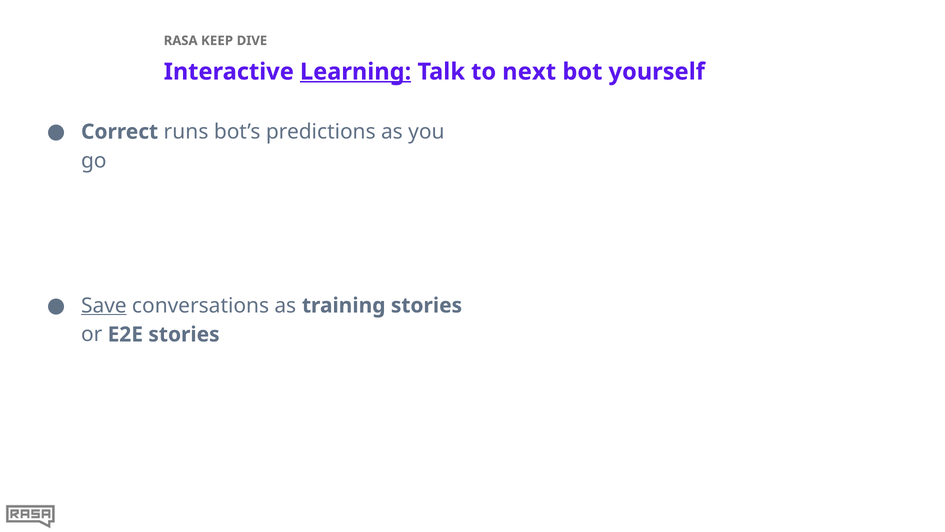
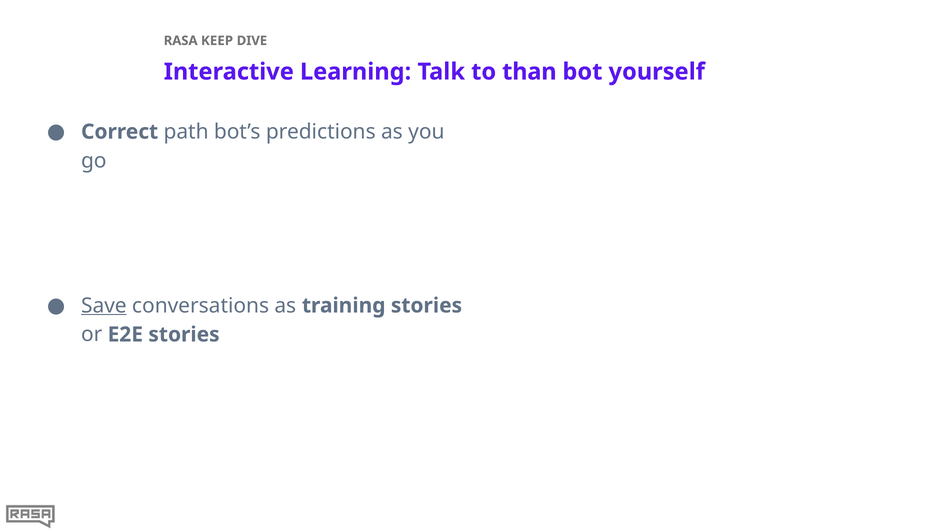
Learning underline: present -> none (356, 72)
next: next -> than (529, 72)
runs: runs -> path (186, 132)
